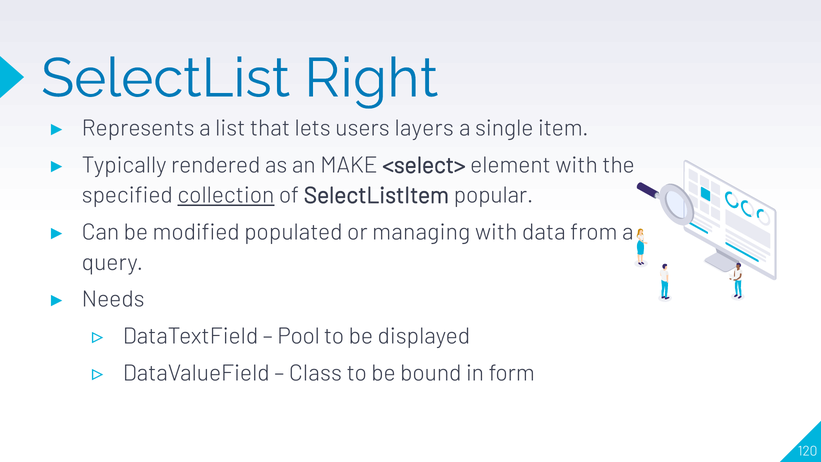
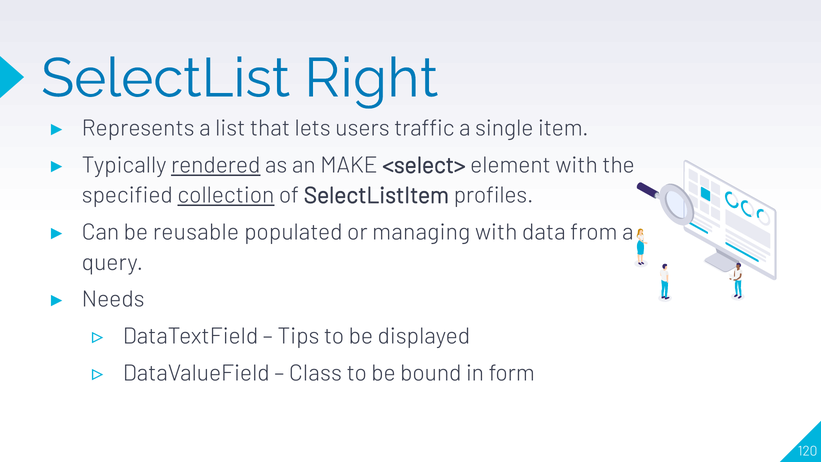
layers: layers -> traffic (424, 128)
rendered underline: none -> present (216, 165)
popular: popular -> profiles (494, 195)
modified: modified -> reusable (196, 232)
Pool: Pool -> Tips (298, 336)
